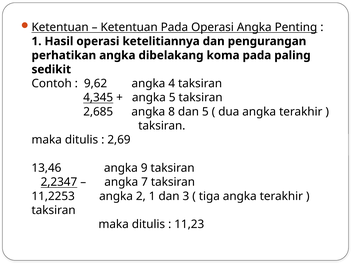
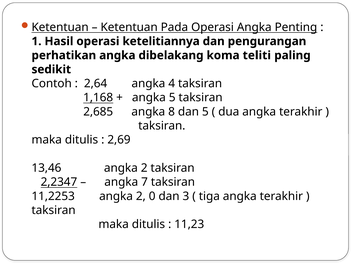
koma pada: pada -> teliti (257, 55)
9,62: 9,62 -> 2,64 (96, 83)
4,345: 4,345 -> 1,168 (98, 97)
13,46 angka 9: 9 -> 2 (144, 168)
2 1: 1 -> 0 (152, 196)
